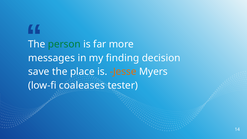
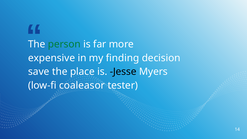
messages: messages -> expensive (52, 58)
Jesse colour: orange -> black (123, 72)
coaleases: coaleases -> coaleasor (82, 85)
